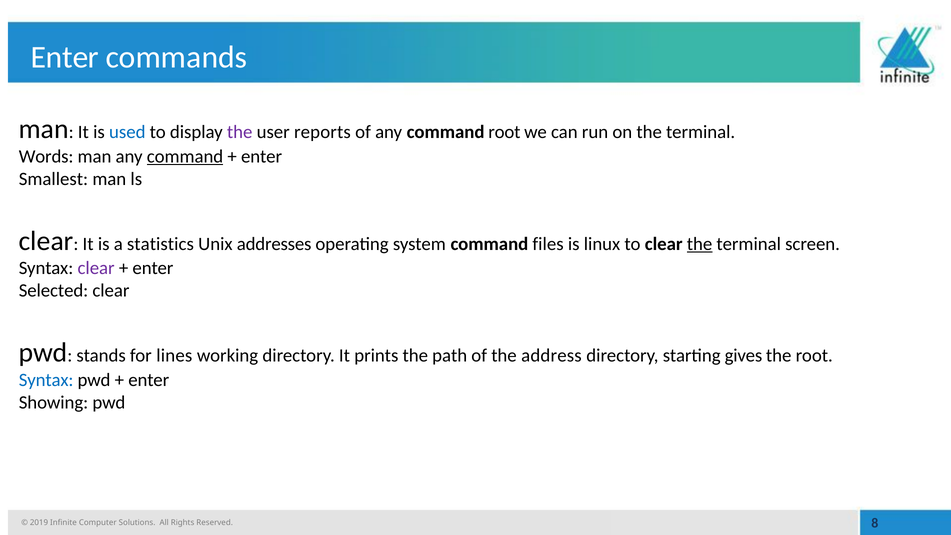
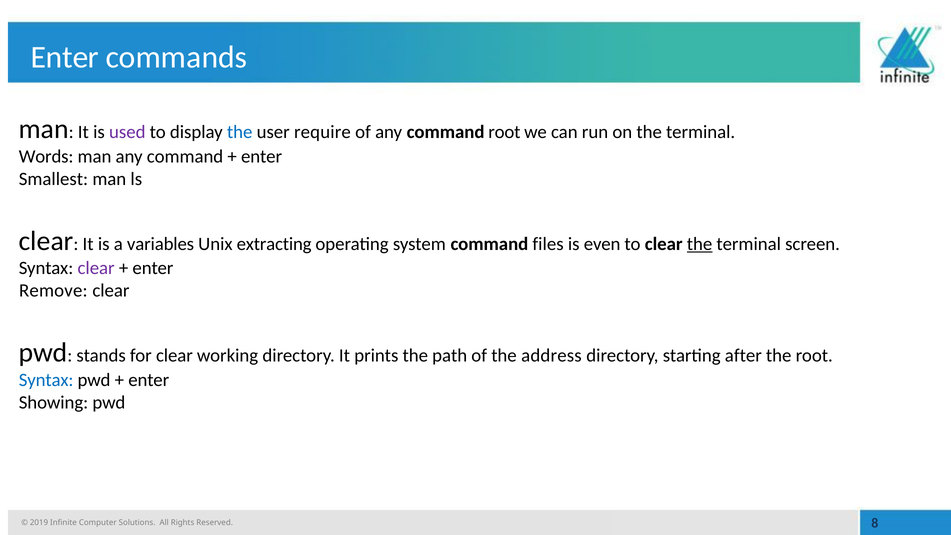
used colour: blue -> purple (127, 132)
the colour: purple -> blue (240, 132)
reports: reports -> require (322, 132)
command underline: present -> none (185, 156)
statistics: statistics -> variables (161, 244)
addresses: addresses -> extracting (274, 244)
linux: linux -> even (602, 244)
Selected: Selected -> Remove (53, 291)
for lines: lines -> clear (174, 356)
gives: gives -> after (743, 356)
